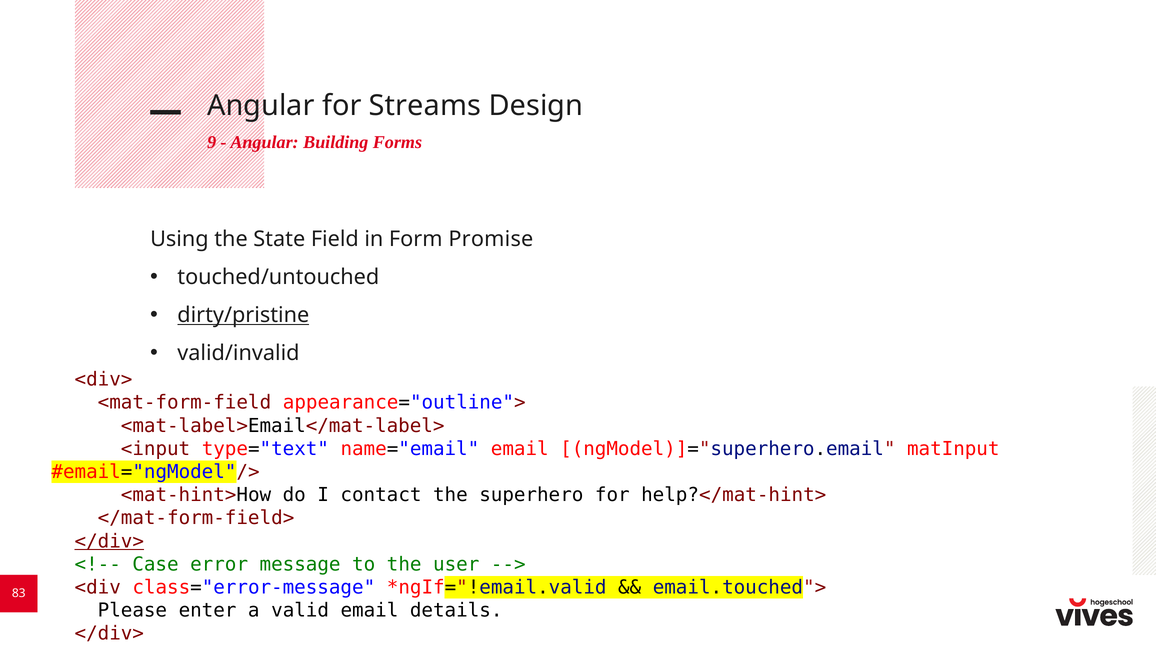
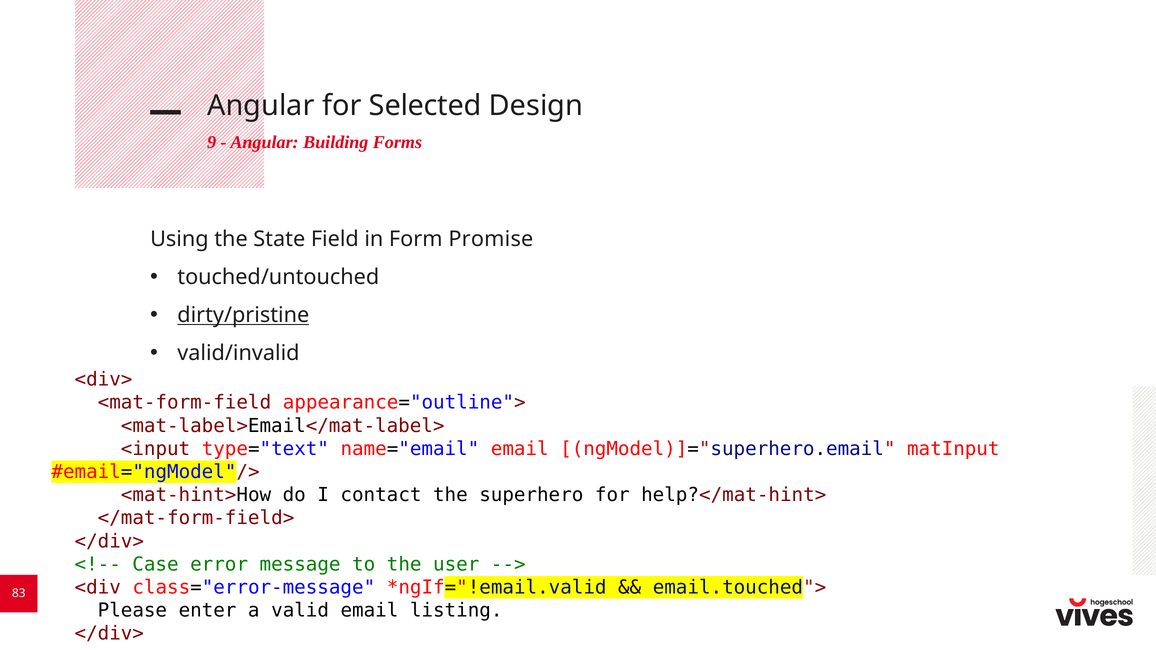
Streams: Streams -> Selected (425, 106)
</div> underline: present -> none (109, 541)
details: details -> listing (456, 611)
